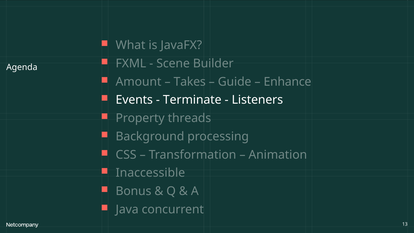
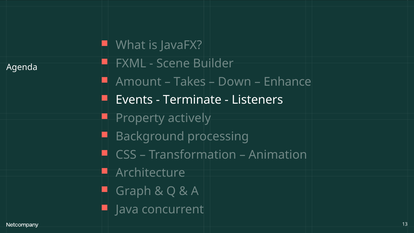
Guide: Guide -> Down (235, 82)
threads: threads -> actively (189, 118)
Inaccessible: Inaccessible -> Architecture (150, 173)
Bonus: Bonus -> Graph (133, 191)
